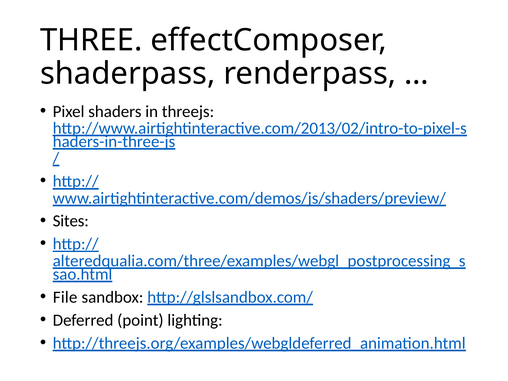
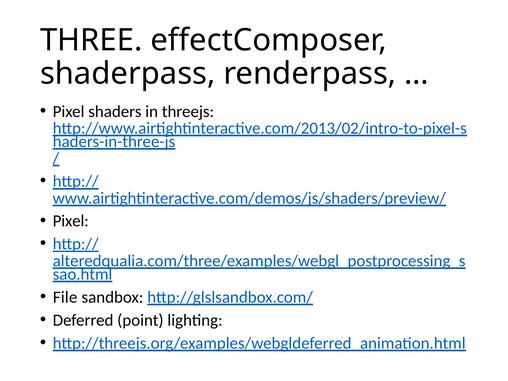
Sites: Sites -> Pixel (71, 221)
